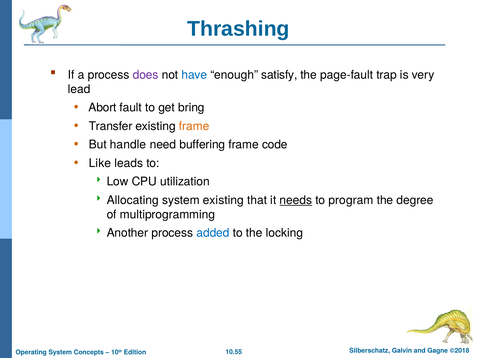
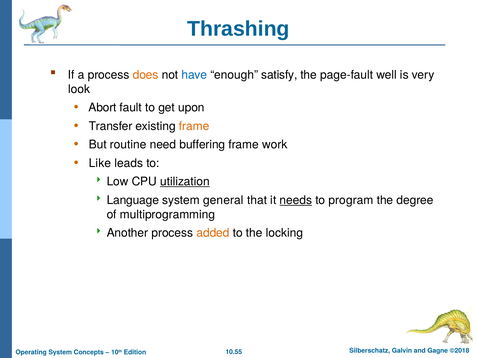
does colour: purple -> orange (146, 75)
trap: trap -> well (387, 75)
lead: lead -> look (79, 89)
bring: bring -> upon (191, 108)
handle: handle -> routine (128, 145)
code: code -> work (275, 145)
utilization underline: none -> present (185, 181)
Allocating: Allocating -> Language (133, 200)
system existing: existing -> general (223, 200)
added colour: blue -> orange (213, 233)
